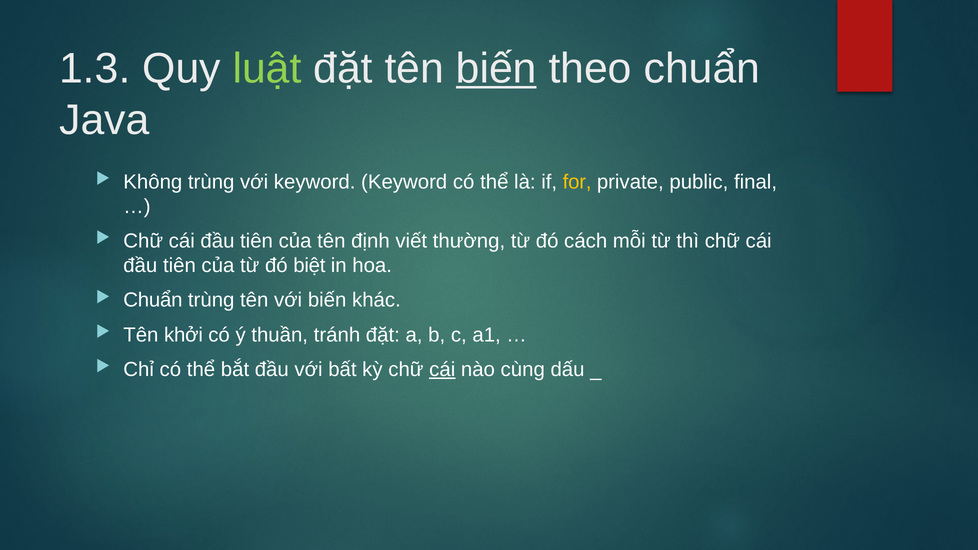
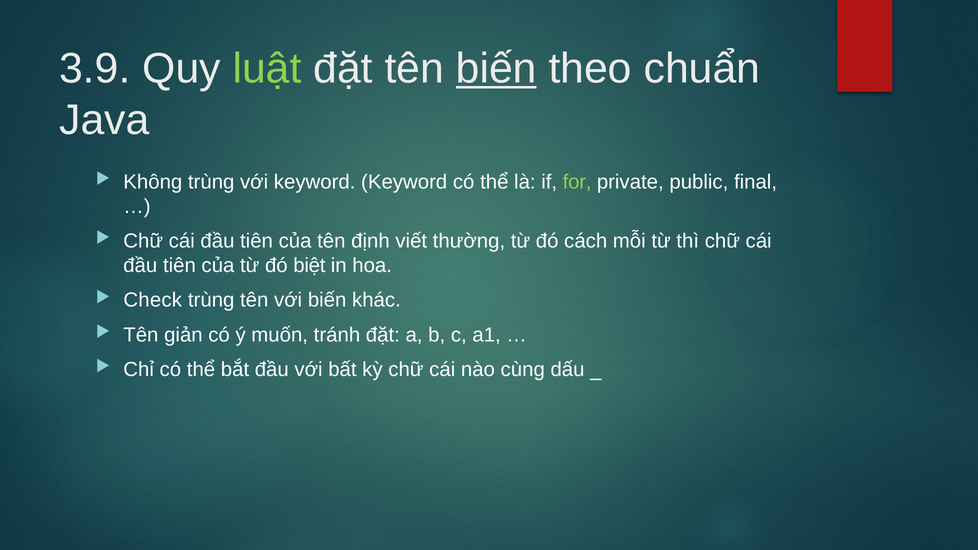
1.3: 1.3 -> 3.9 (95, 69)
for colour: yellow -> light green (577, 182)
Chuẩn: Chuẩn -> Check (153, 300)
khởi: khởi -> giản (183, 335)
thuần: thuần -> muốn (280, 335)
cái underline: present -> none (442, 370)
